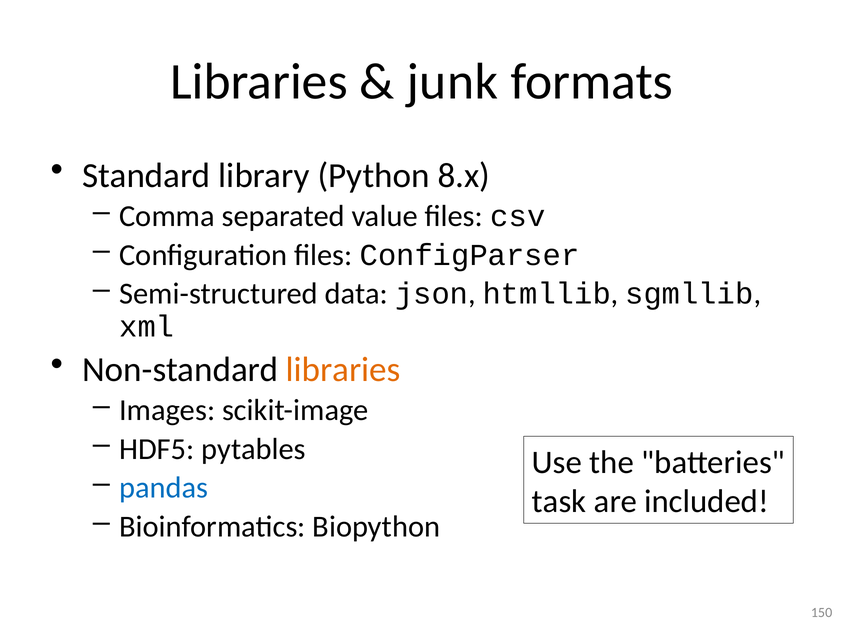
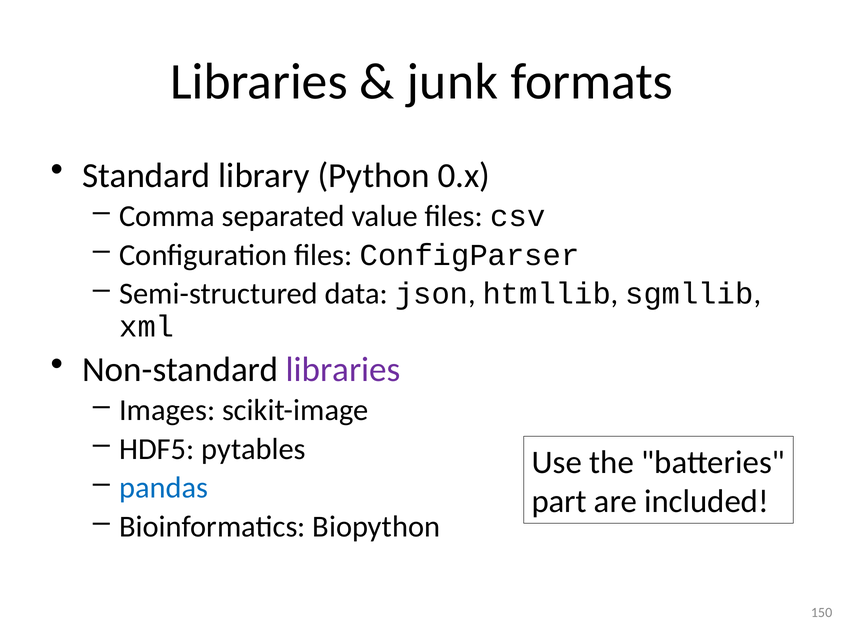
8.x: 8.x -> 0.x (464, 175)
libraries colour: orange -> purple (343, 370)
task: task -> part (559, 502)
